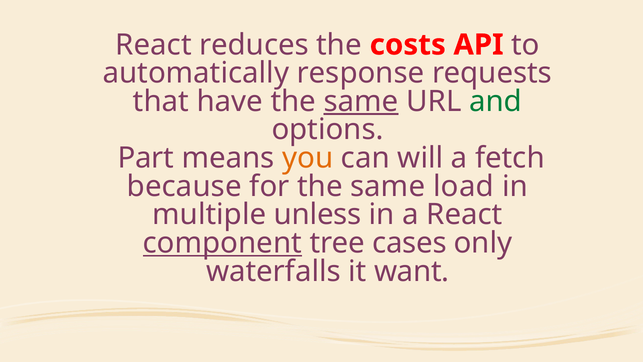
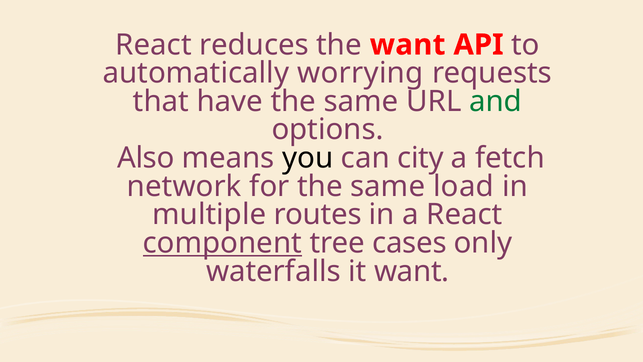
the costs: costs -> want (408, 45)
response: response -> worrying (360, 73)
same underline: present -> none (361, 101)
Part: Part -> Also (146, 158)
you colour: orange -> black (308, 158)
will: will -> city (420, 158)
because: because -> network (184, 186)
unless: unless -> routes (318, 215)
